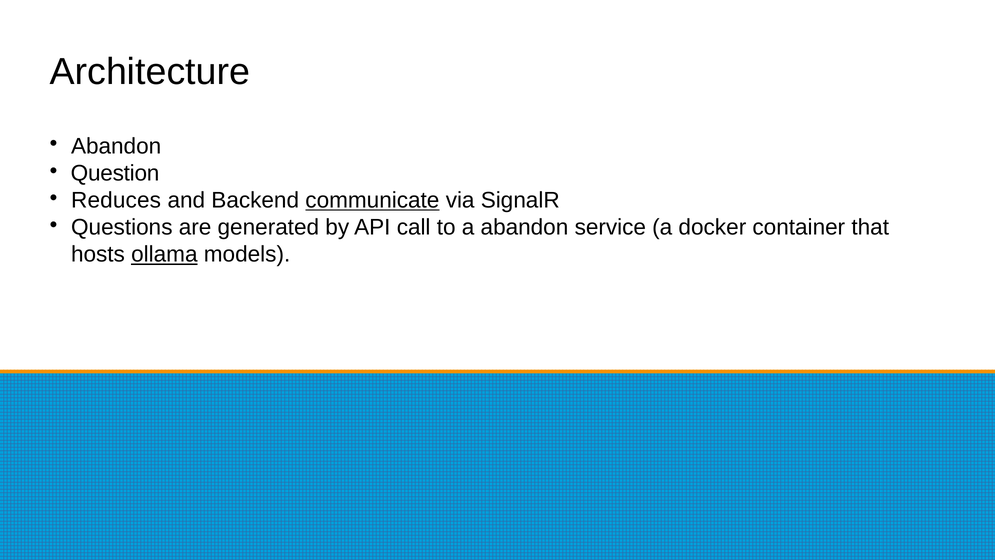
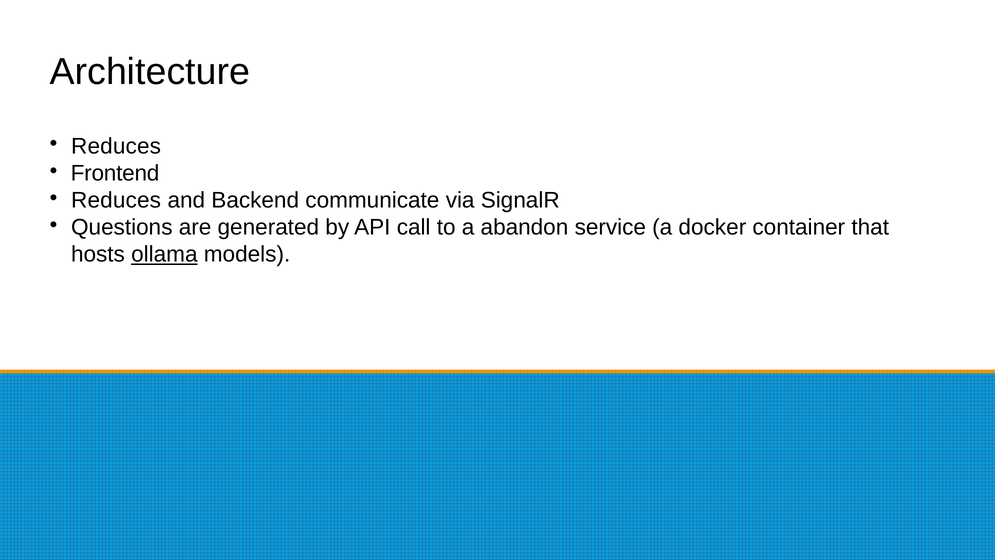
Abandon: Abandon -> Reduces (116, 146)
Question: Question -> Frontend (115, 173)
communicate underline: present -> none (372, 200)
